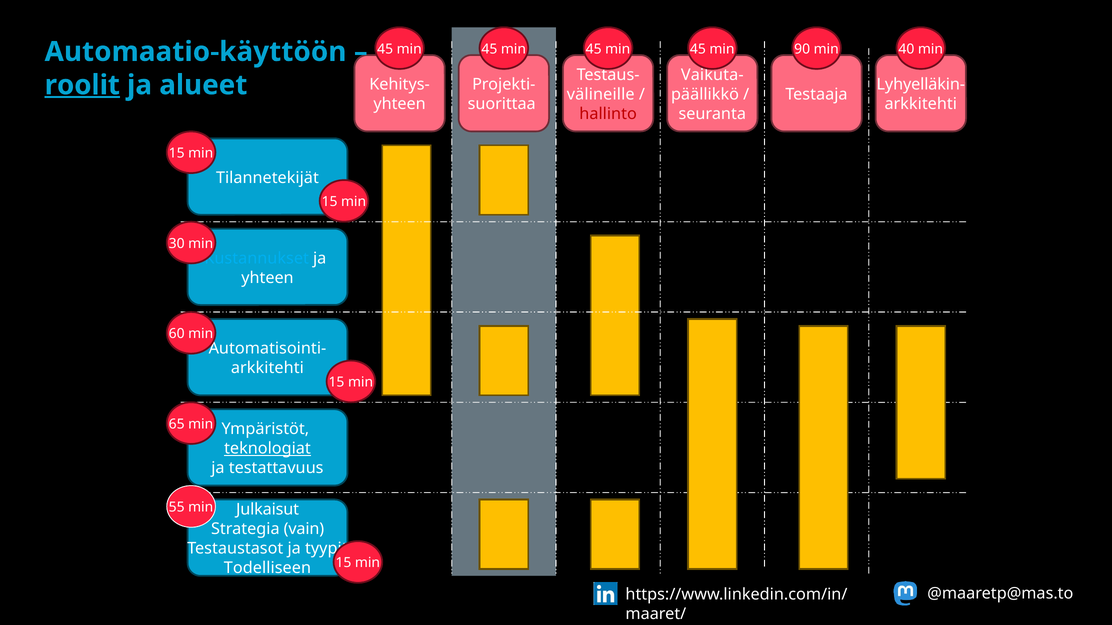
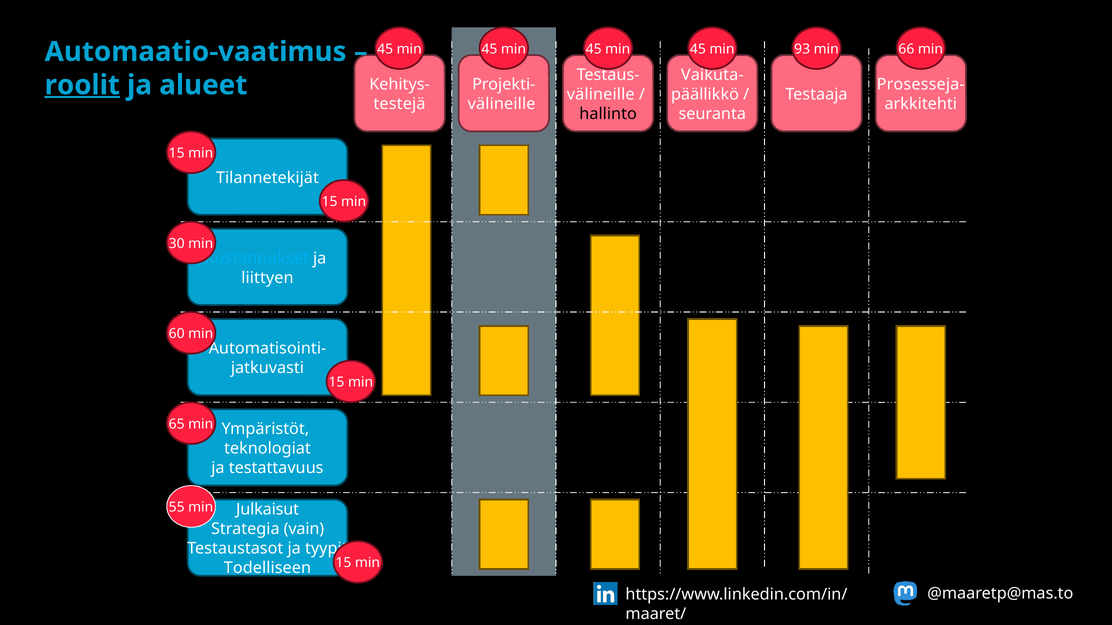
90: 90 -> 93 (802, 49)
40: 40 -> 66 (906, 49)
Automaatio-käyttöön: Automaatio-käyttöön -> Automaatio-vaatimus (196, 52)
Lyhyelläkin-: Lyhyelläkin- -> Prosesseja- (921, 85)
yhteen: yhteen -> testejä (399, 104)
suorittaa: suorittaa -> välineille (502, 104)
hallinto colour: red -> black (608, 114)
yhteen: yhteen -> liittyen (267, 278)
arkkitehti: arkkitehti -> jatkuvasti (267, 368)
teknologiat underline: present -> none (267, 449)
